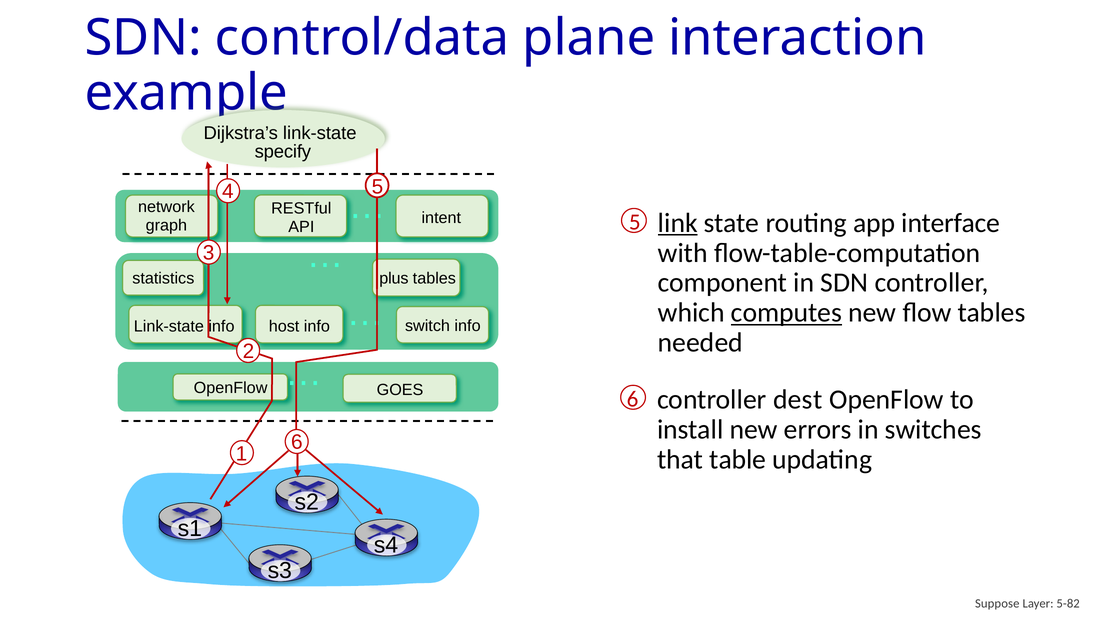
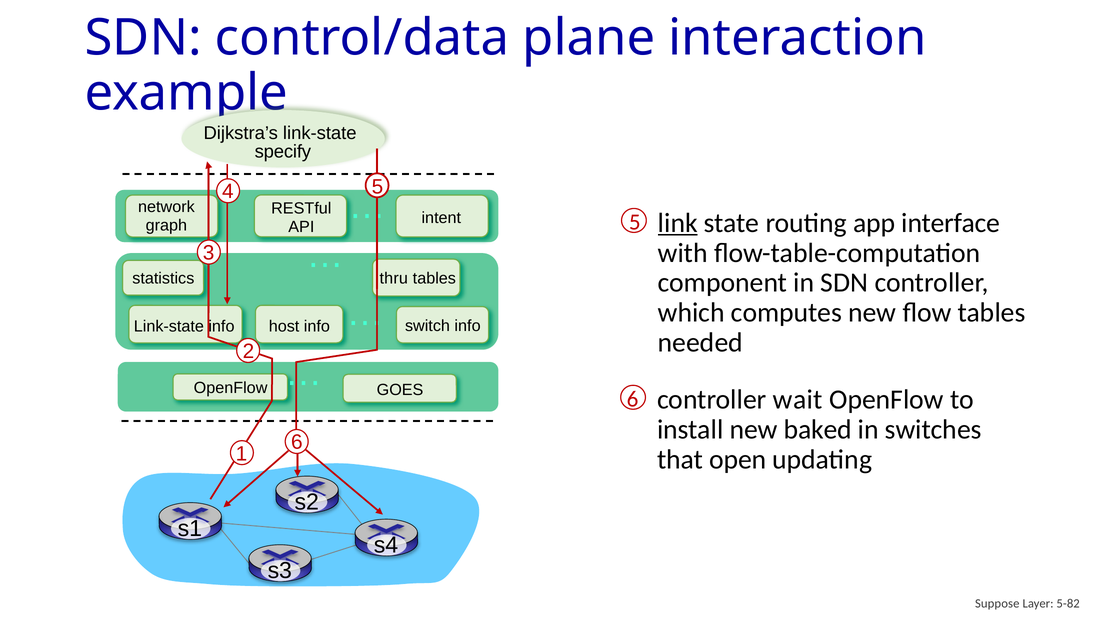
plus: plus -> thru (394, 279)
computes underline: present -> none (787, 313)
dest: dest -> wait (798, 400)
errors: errors -> baked (818, 430)
table: table -> open (738, 460)
